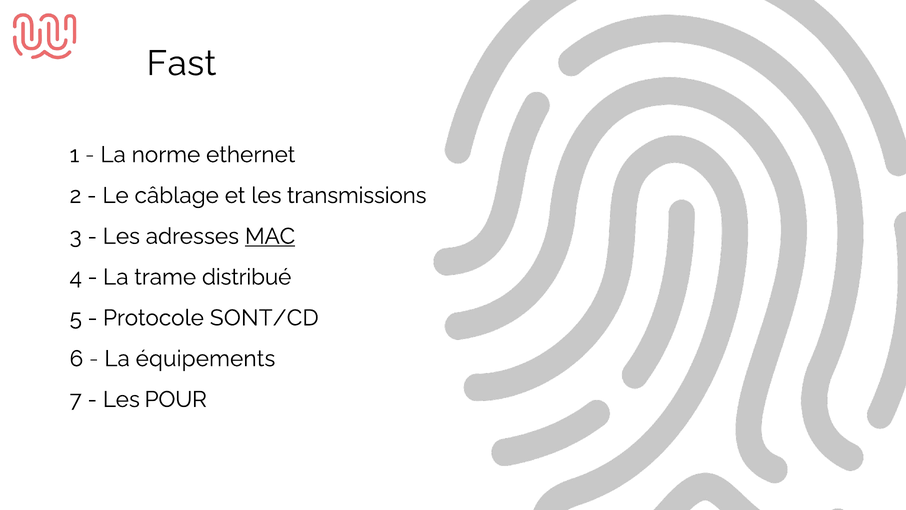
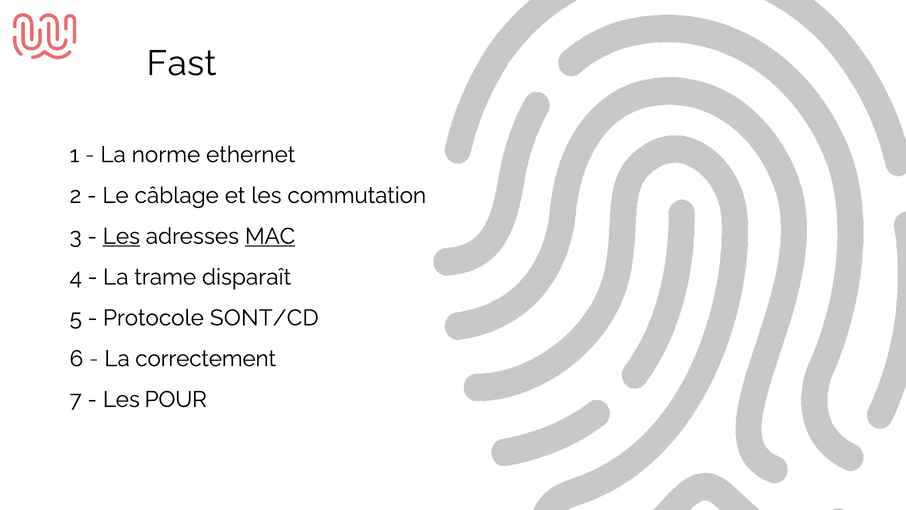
transmissions: transmissions -> commutation (357, 195)
Les underline: none -> present (121, 236)
distribué: distribué -> disparaît (247, 277)
équipements: équipements -> correctement (206, 358)
